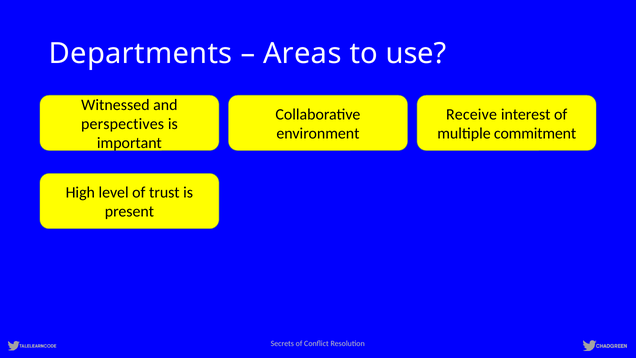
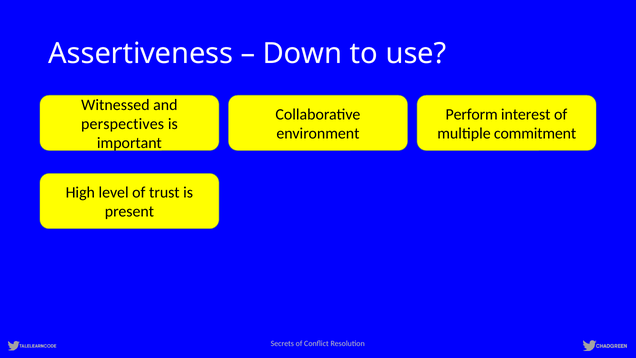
Departments: Departments -> Assertiveness (141, 53)
Areas: Areas -> Down (302, 53)
Receive: Receive -> Perform (472, 114)
